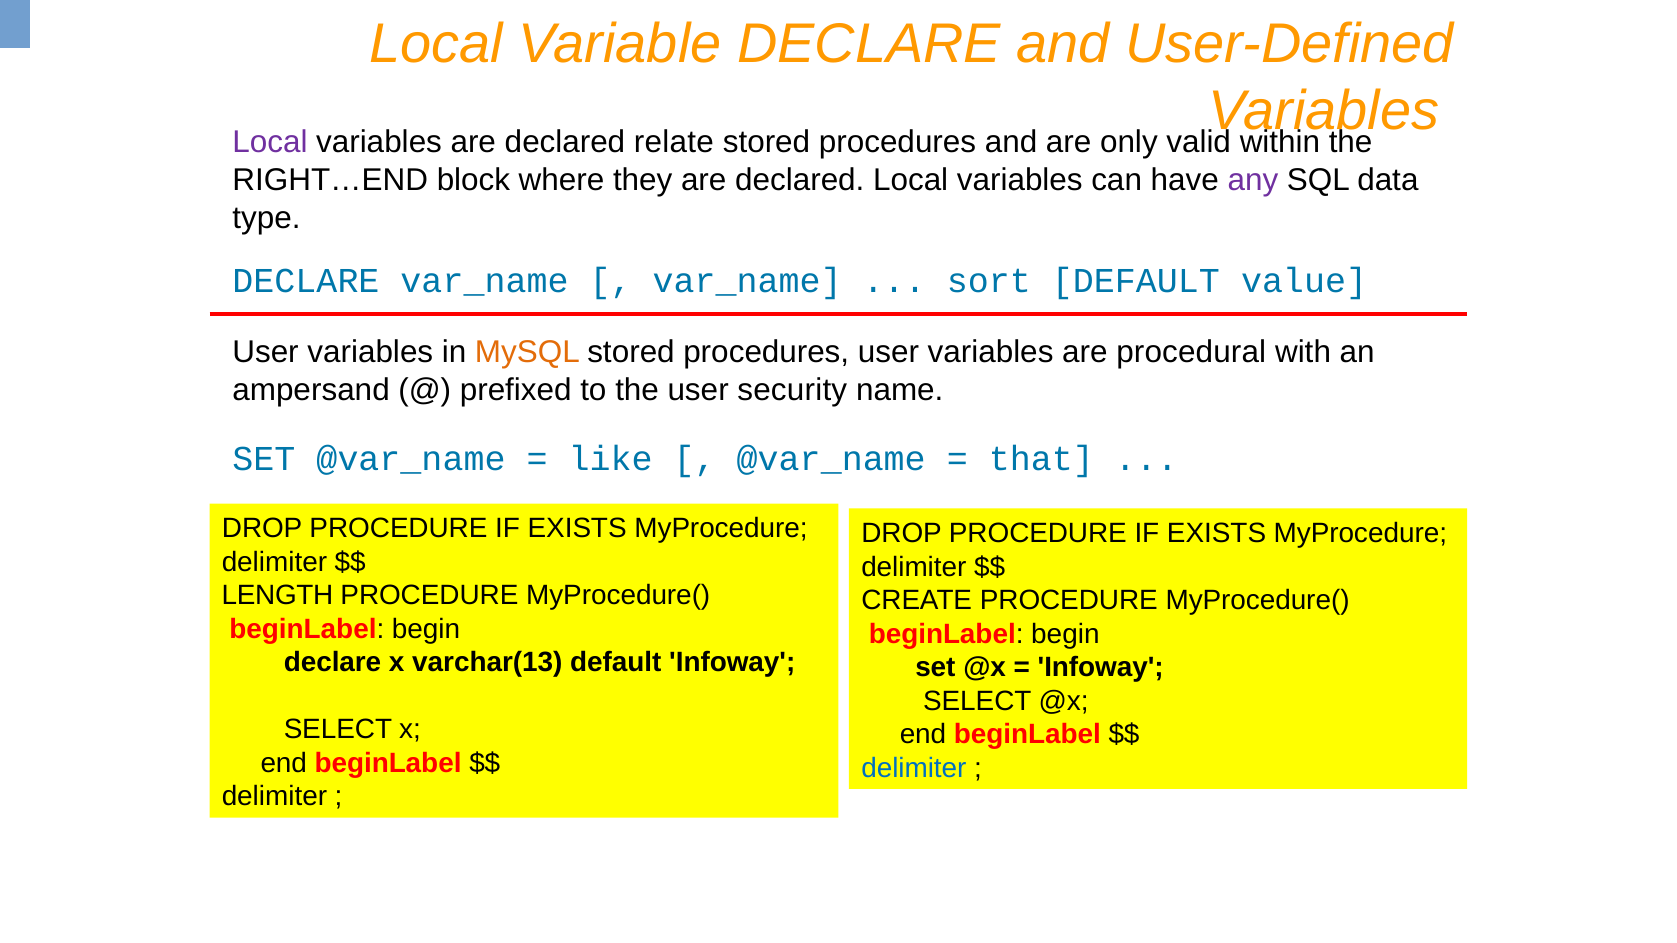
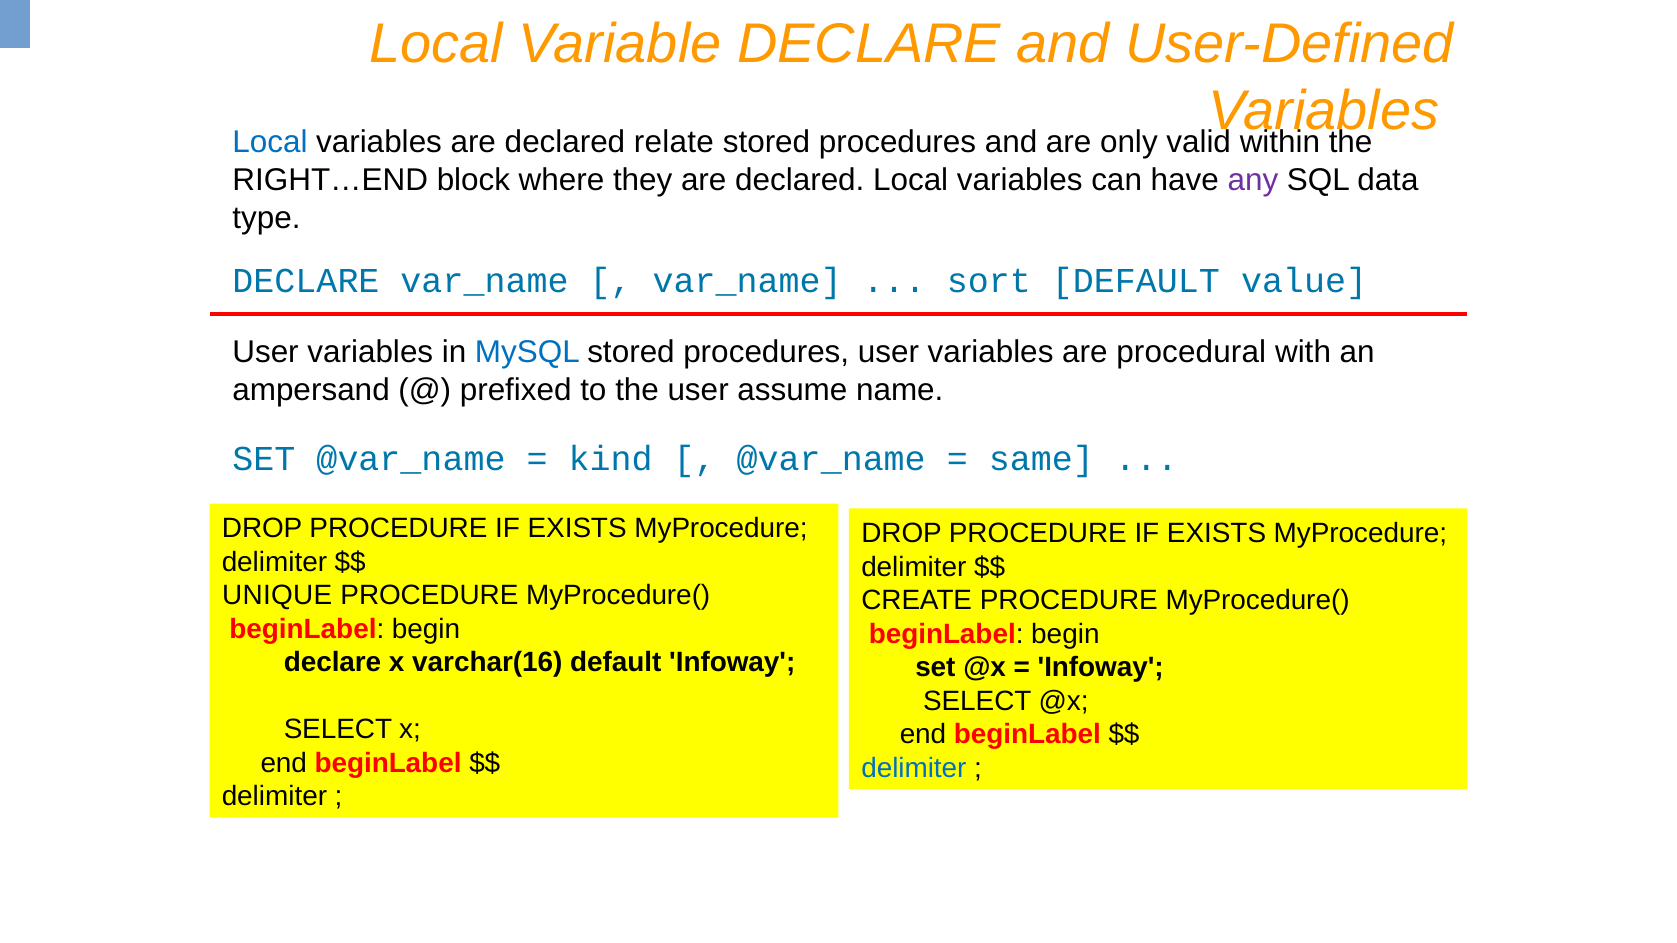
Local colour: purple -> blue (270, 142)
MySQL colour: orange -> blue (527, 352)
security: security -> assume (792, 390)
like: like -> kind (611, 459)
that: that -> same (1041, 459)
LENGTH: LENGTH -> UNIQUE (277, 596)
varchar(13: varchar(13 -> varchar(16 (487, 663)
